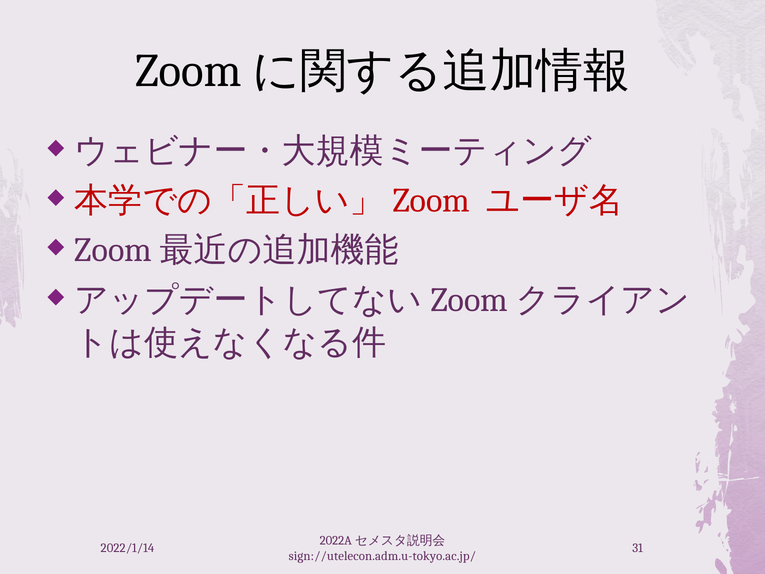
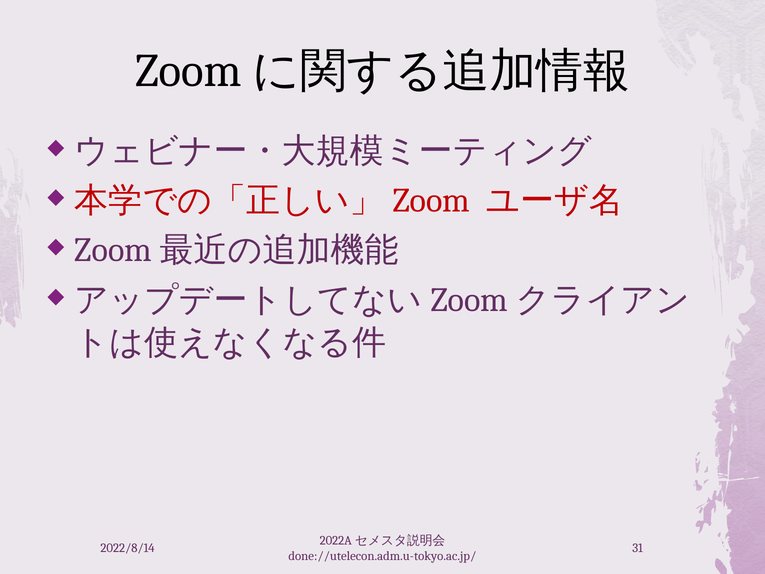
2022/1/14: 2022/1/14 -> 2022/8/14 (127, 548)
sign://utelecon.adm.u-tokyo.ac.jp/: sign://utelecon.adm.u-tokyo.ac.jp/ -> done://utelecon.adm.u-tokyo.ac.jp/ (382, 556)
